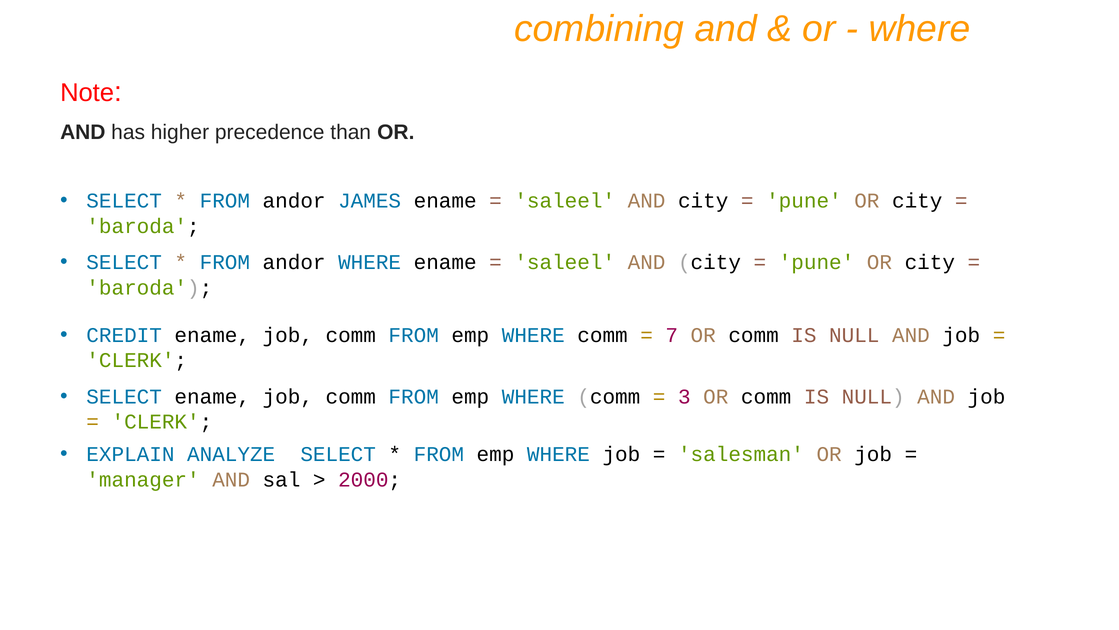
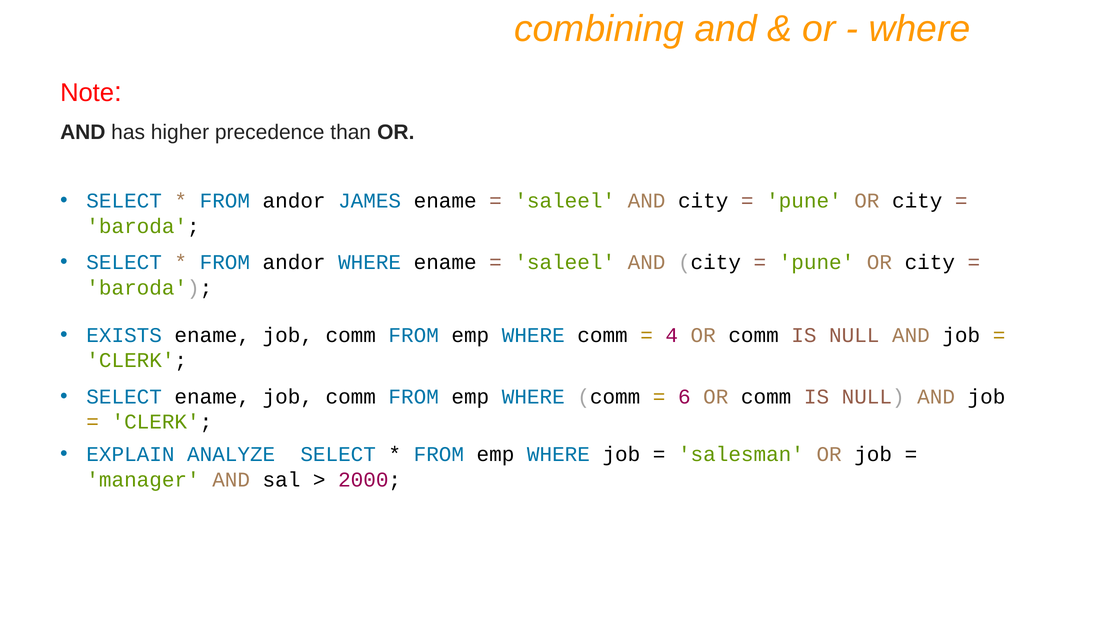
CREDIT: CREDIT -> EXISTS (124, 335)
7: 7 -> 4 (672, 335)
3: 3 -> 6 (684, 396)
